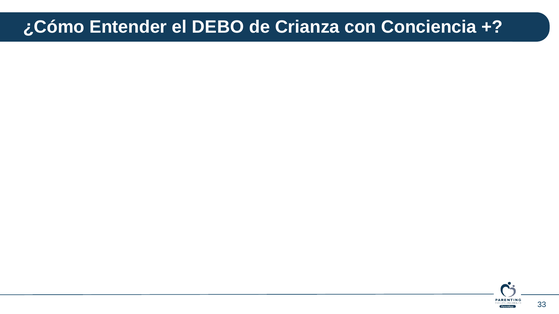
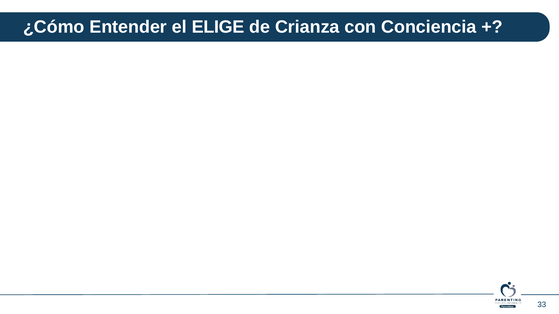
DEBO: DEBO -> ELIGE (218, 27)
